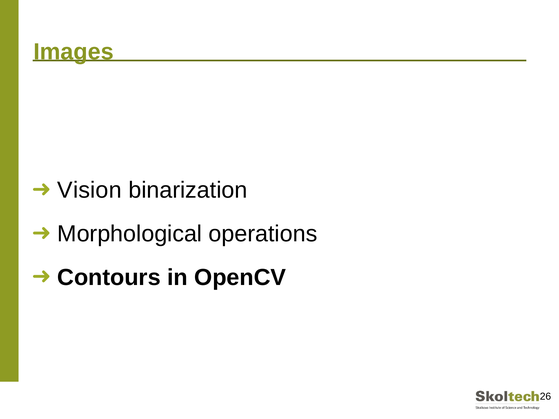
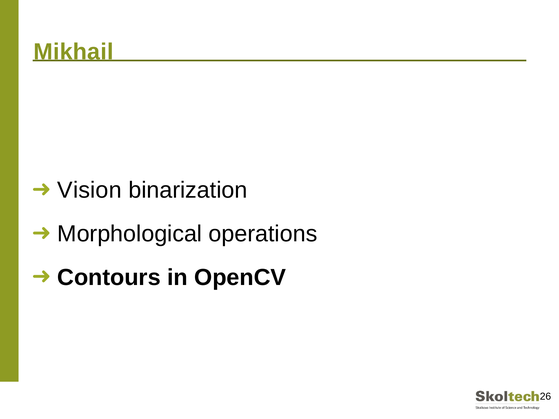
Images: Images -> Mikhail (74, 52)
